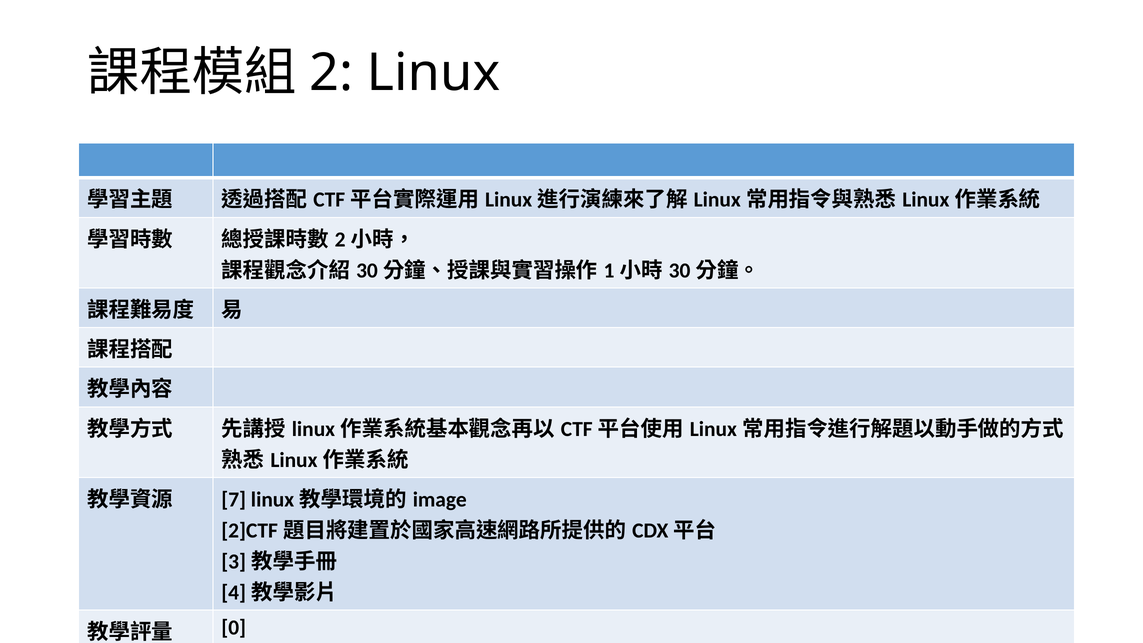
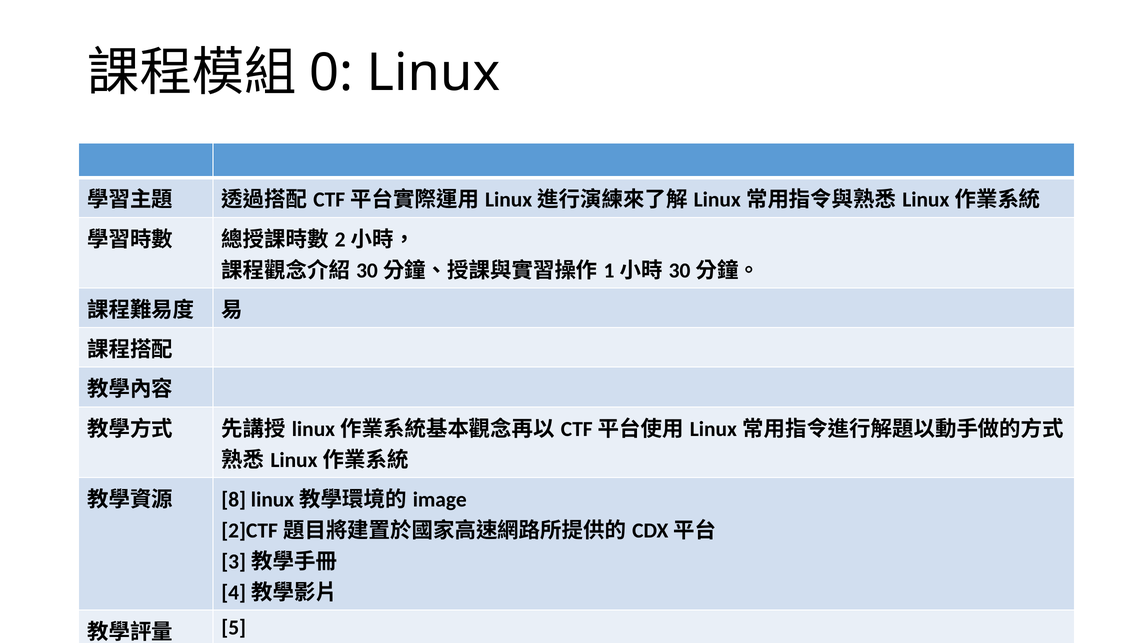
2: 2 -> 0 (331, 73)
7: 7 -> 8 (234, 500)
0: 0 -> 5 (234, 628)
